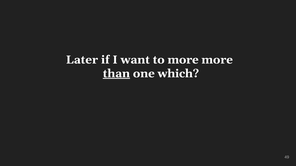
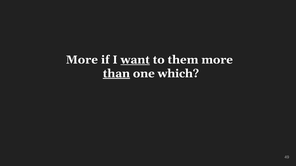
Later: Later -> More (82, 60)
want underline: none -> present (135, 60)
to more: more -> them (183, 60)
